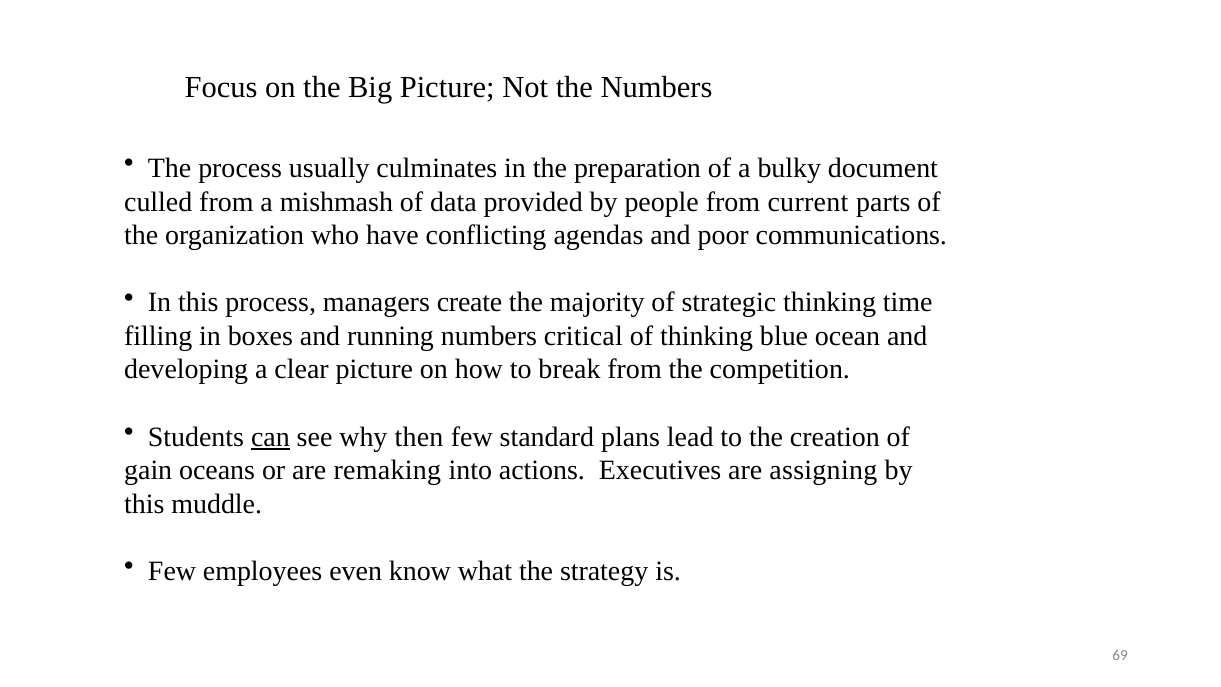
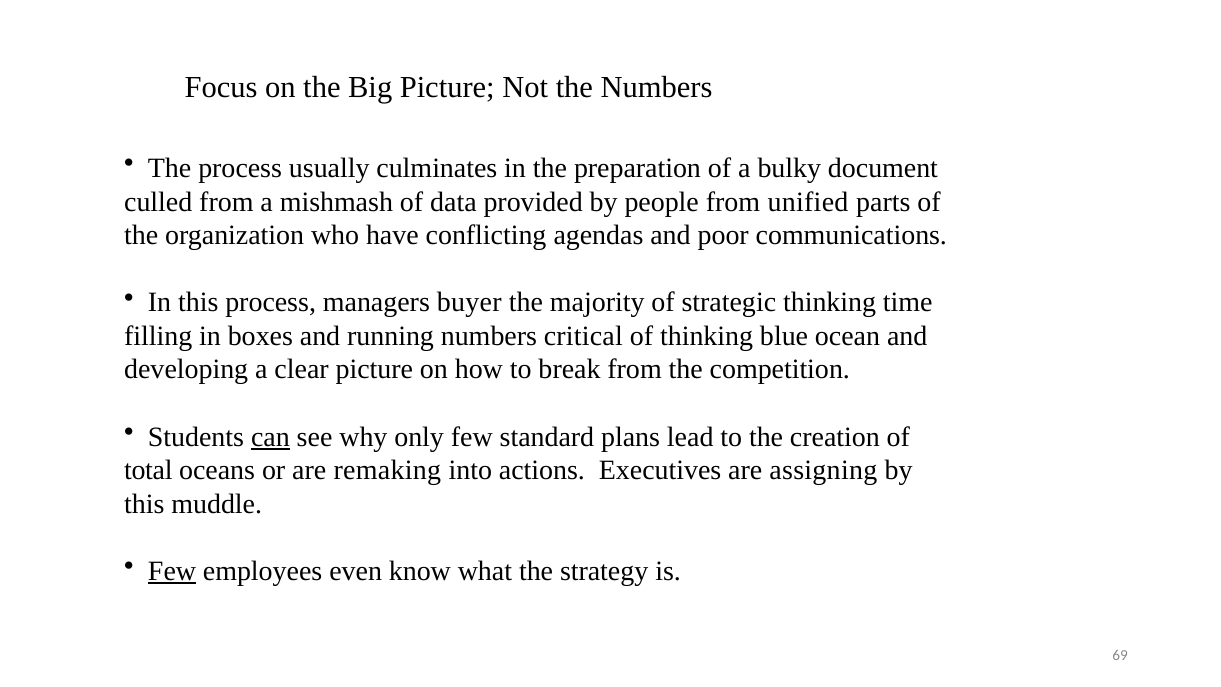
current: current -> unified (808, 202)
create: create -> buyer (469, 302)
then: then -> only (419, 437)
gain: gain -> total (148, 470)
Few underline: none -> present (172, 571)
